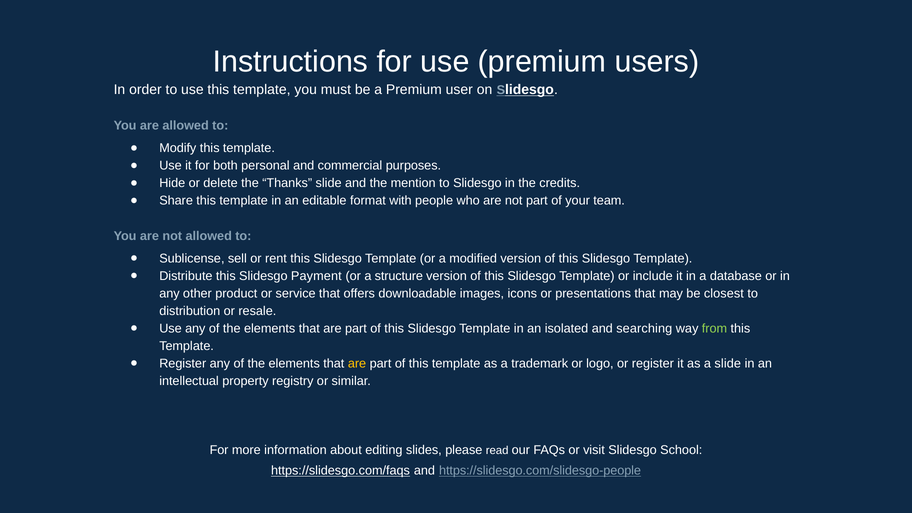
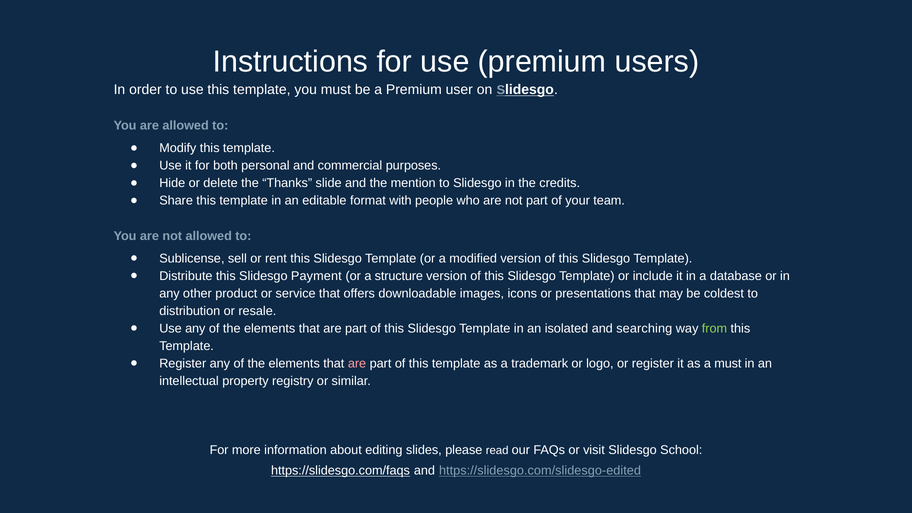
closest: closest -> coldest (724, 293)
are colour: yellow -> pink (357, 363)
a slide: slide -> must (728, 363)
https://slidesgo.com/slidesgo-people: https://slidesgo.com/slidesgo-people -> https://slidesgo.com/slidesgo-edited (540, 471)
